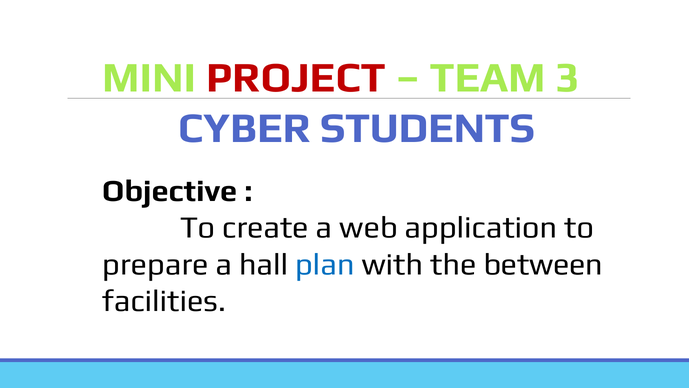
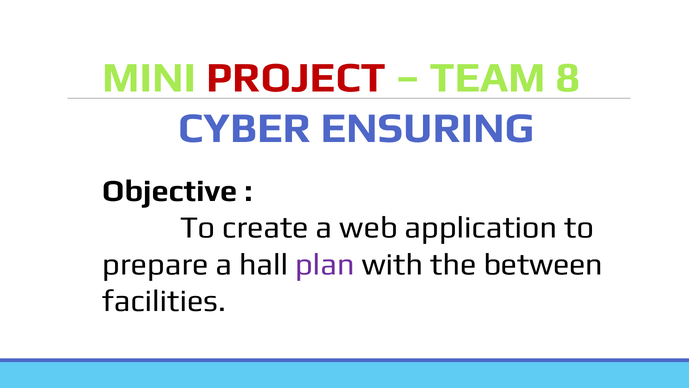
3: 3 -> 8 (568, 78)
STUDENTS: STUDENTS -> ENSURING (427, 128)
plan colour: blue -> purple (325, 264)
